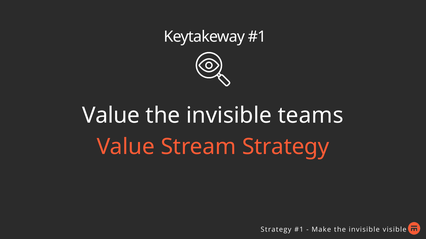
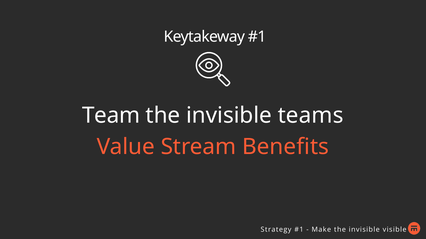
Value: Value -> Team (111, 116)
Stream Strategy: Strategy -> Benefits (286, 147)
